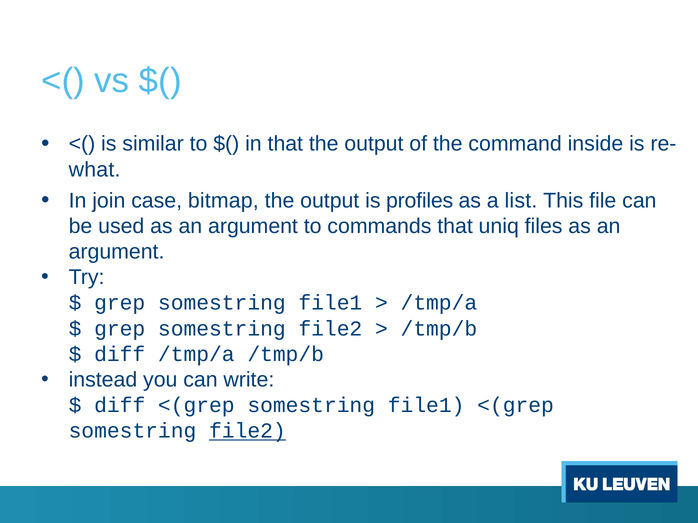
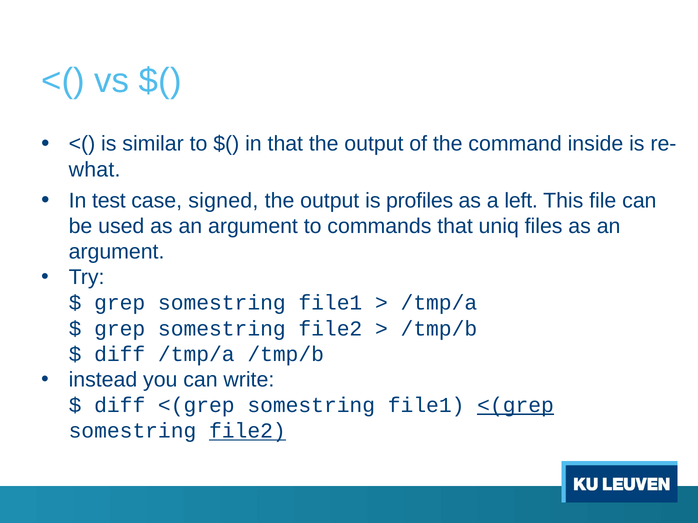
join: join -> test (109, 201)
bitmap: bitmap -> signed (223, 201)
list: list -> left (521, 201)
<(grep underline: none -> present (516, 406)
